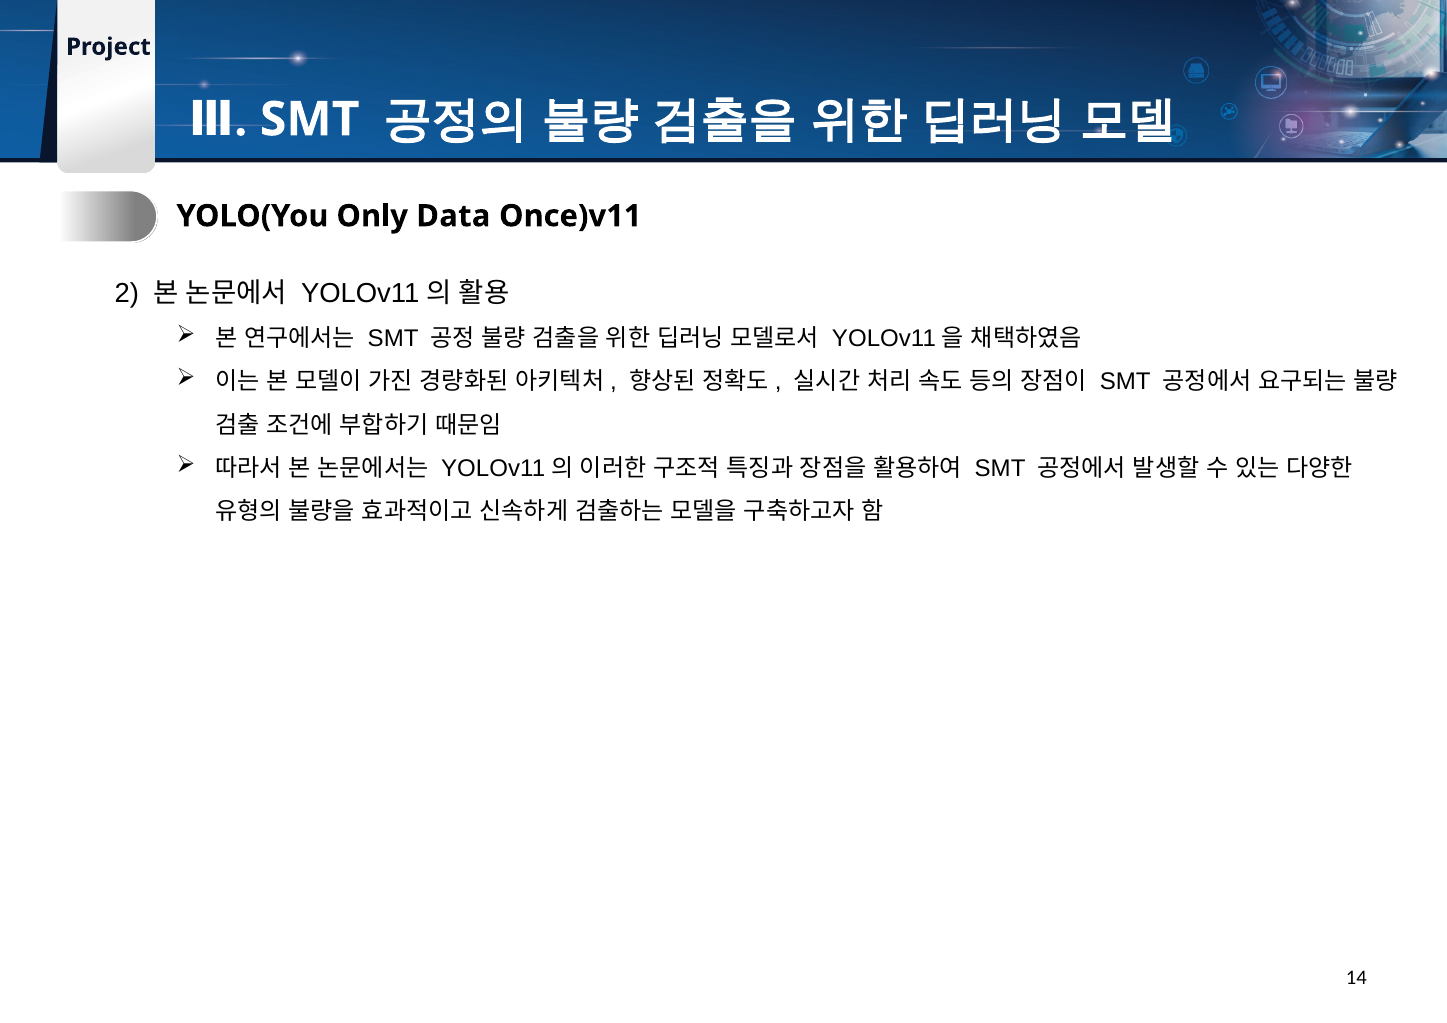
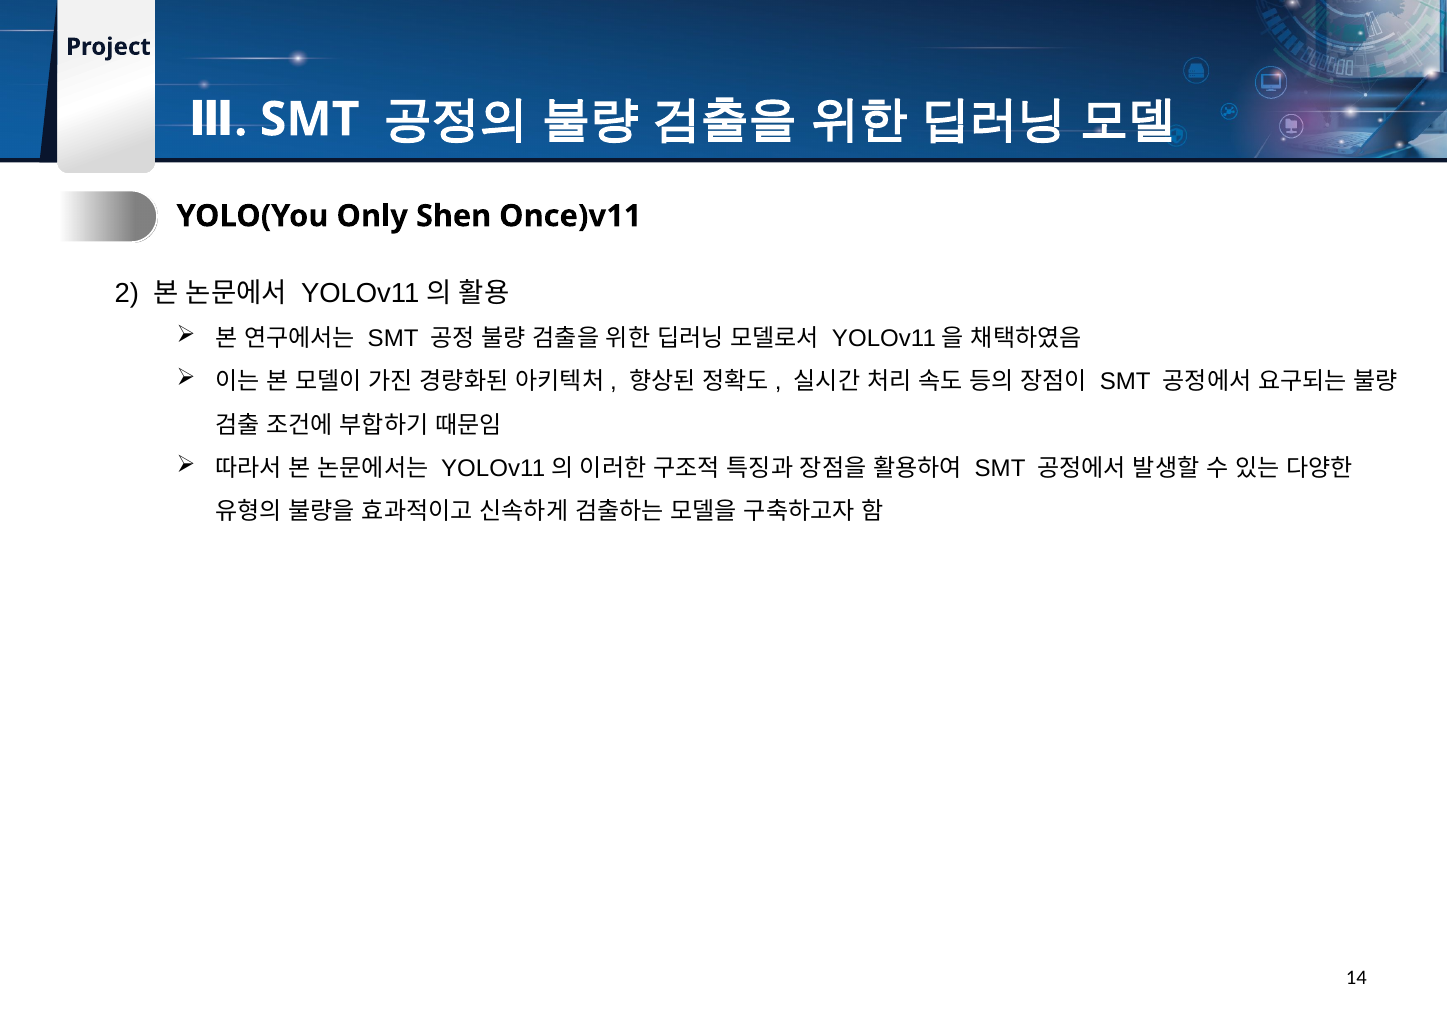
Data: Data -> Shen (454, 216)
